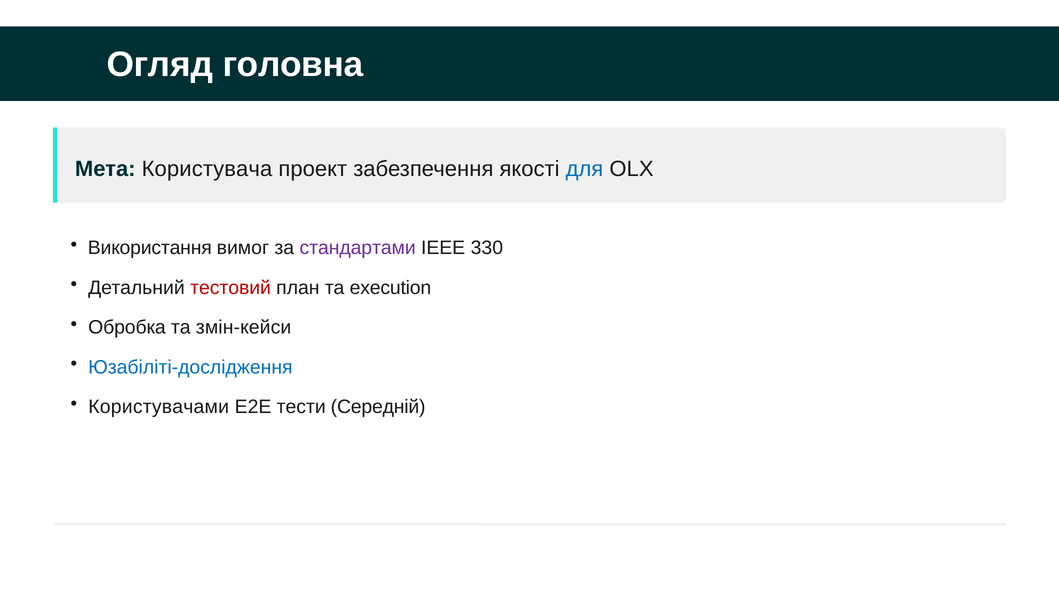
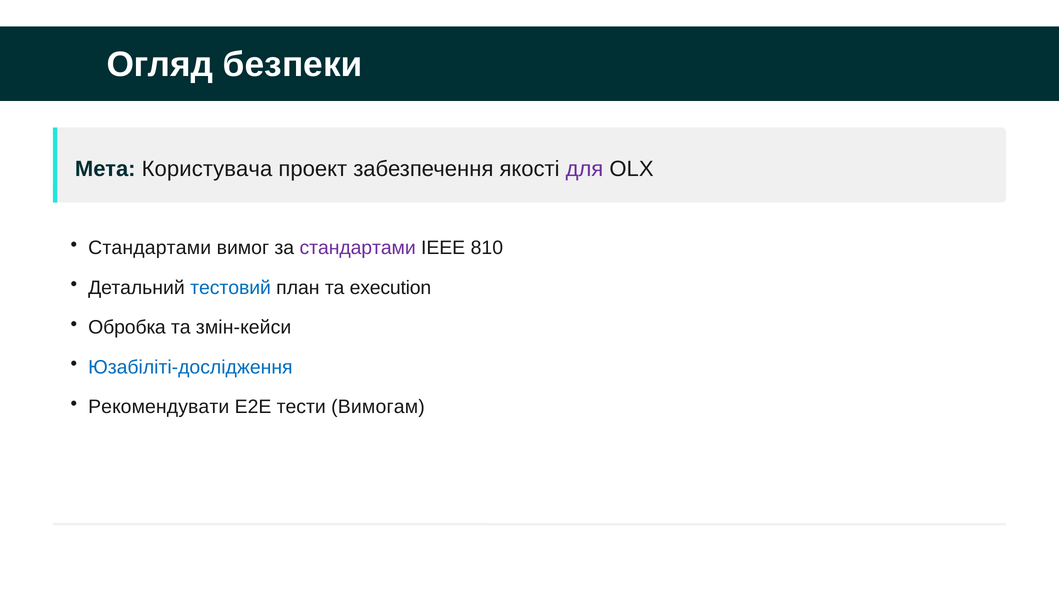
головна: головна -> безпеки (293, 65)
для colour: blue -> purple (585, 169)
Використання: Використання -> Стандартами (150, 248)
330: 330 -> 810 (487, 248)
тестовий colour: red -> blue (231, 287)
Користувачами: Користувачами -> Рекомендувати (159, 407)
Середній: Середній -> Вимогам (378, 407)
